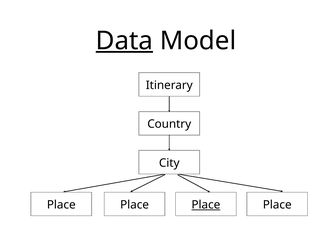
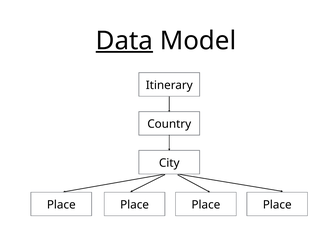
Place underline: present -> none (206, 205)
